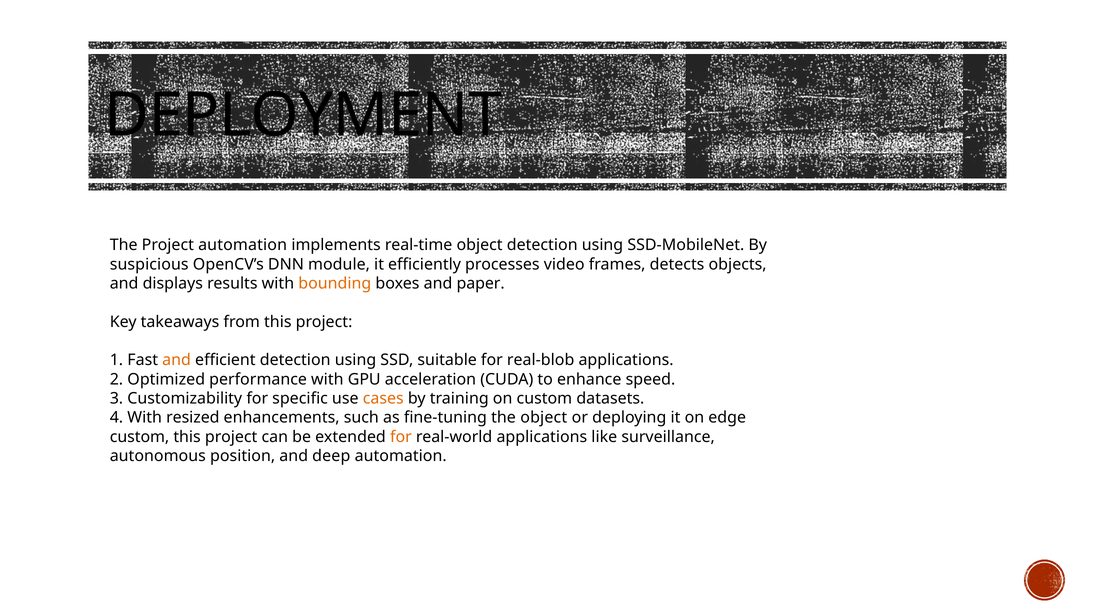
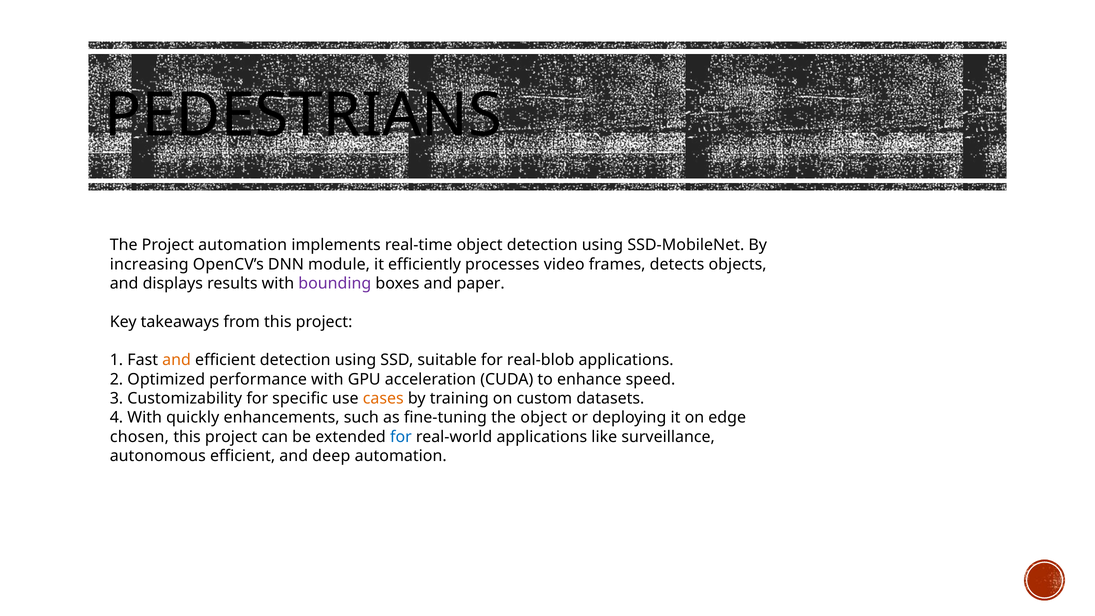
DEPLOYMENT: DEPLOYMENT -> PEDESTRIANS (303, 115)
suspicious: suspicious -> increasing (149, 264)
bounding colour: orange -> purple (335, 283)
resized: resized -> quickly (193, 418)
custom: custom -> chosen (139, 437)
for colour: orange -> blue (401, 437)
autonomous position: position -> efficient (243, 456)
